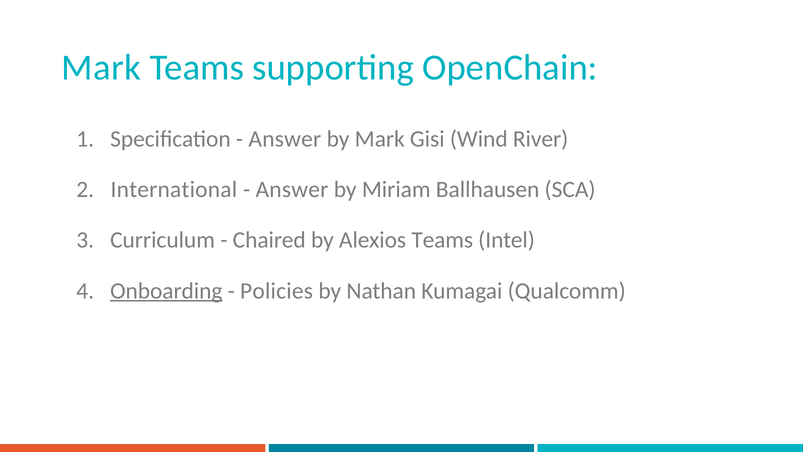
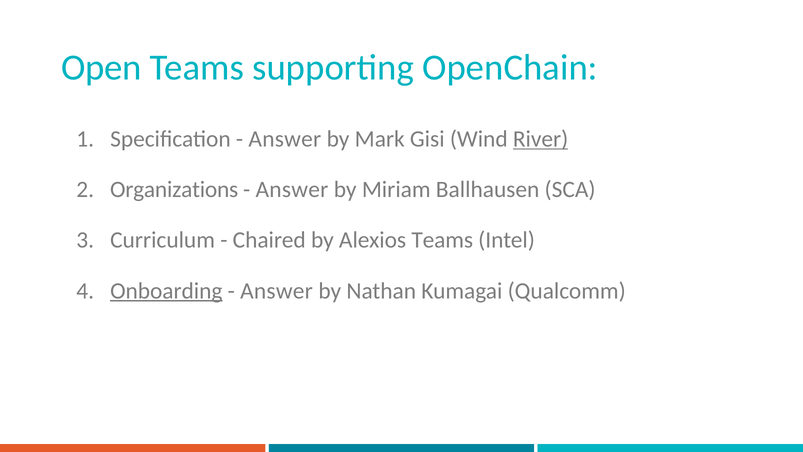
Mark: Mark -> Open (101, 67)
River underline: none -> present (541, 139)
International: International -> Organizations (174, 189)
Policies: Policies -> Answer (277, 291)
